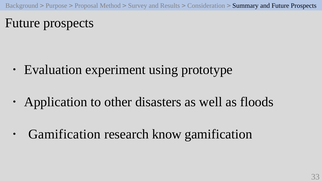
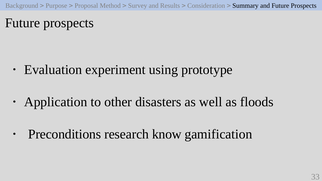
Gamification: Gamification -> Preconditions (65, 134)
